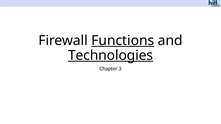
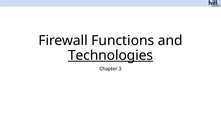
Functions underline: present -> none (123, 41)
